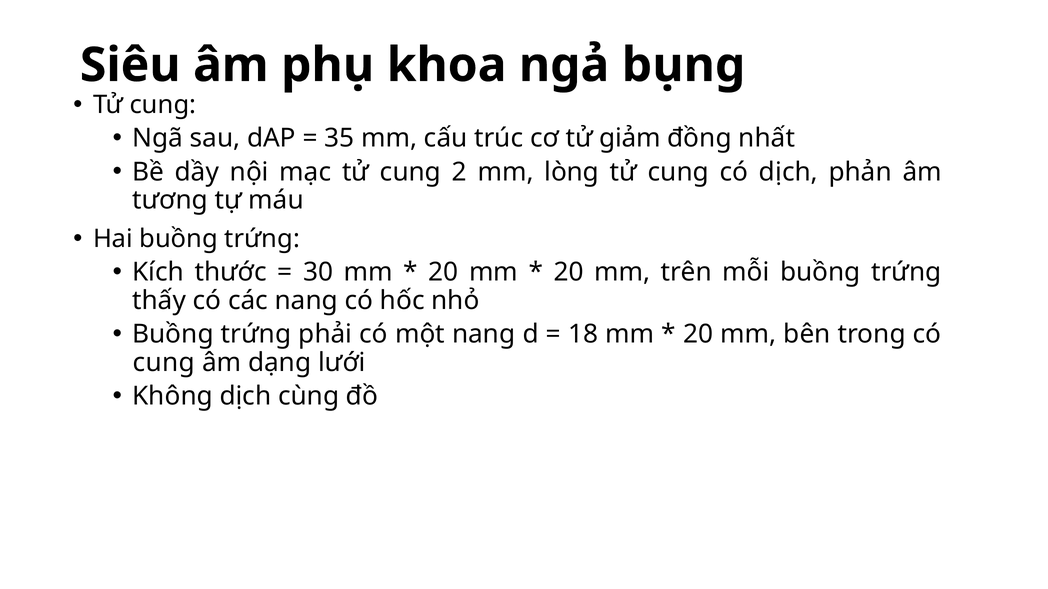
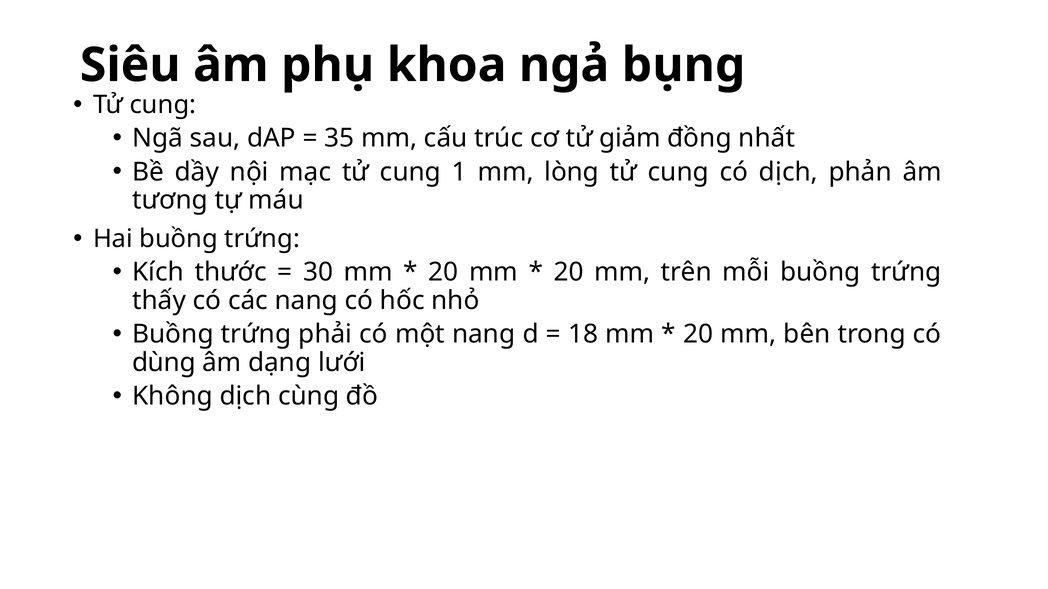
2: 2 -> 1 (459, 172)
cung: cung -> dùng (164, 363)
